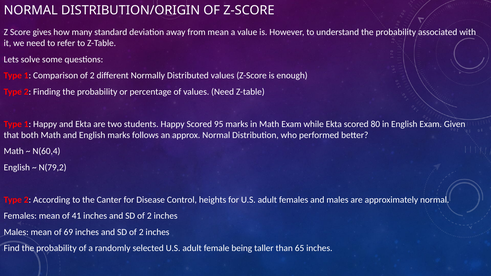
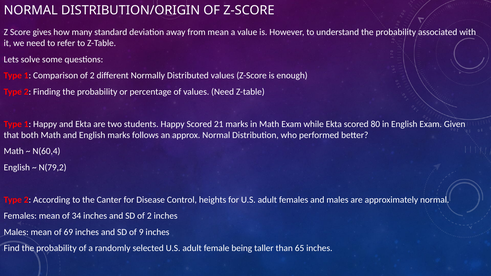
95: 95 -> 21 (219, 124)
41: 41 -> 34 (76, 216)
2: 2 -> 9 (141, 232)
